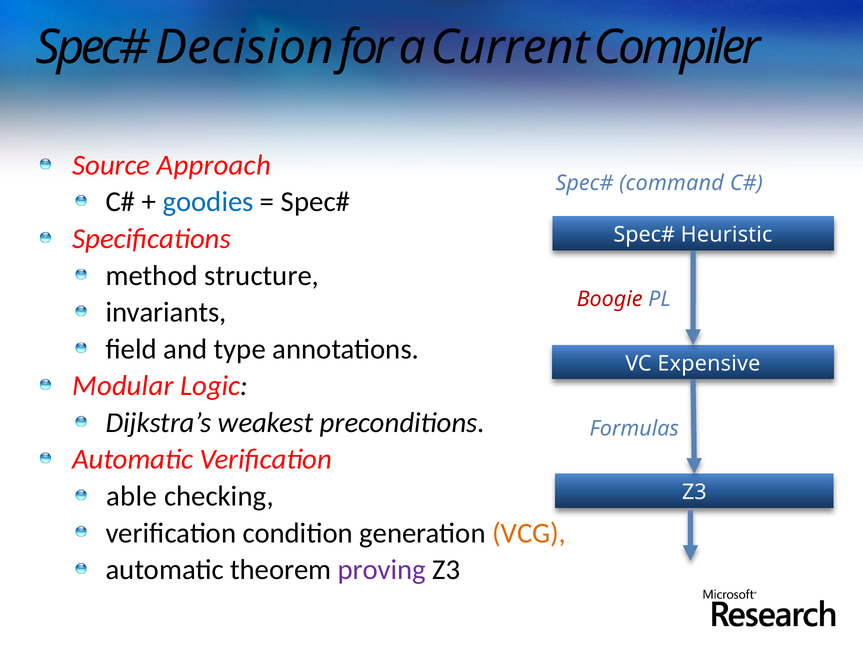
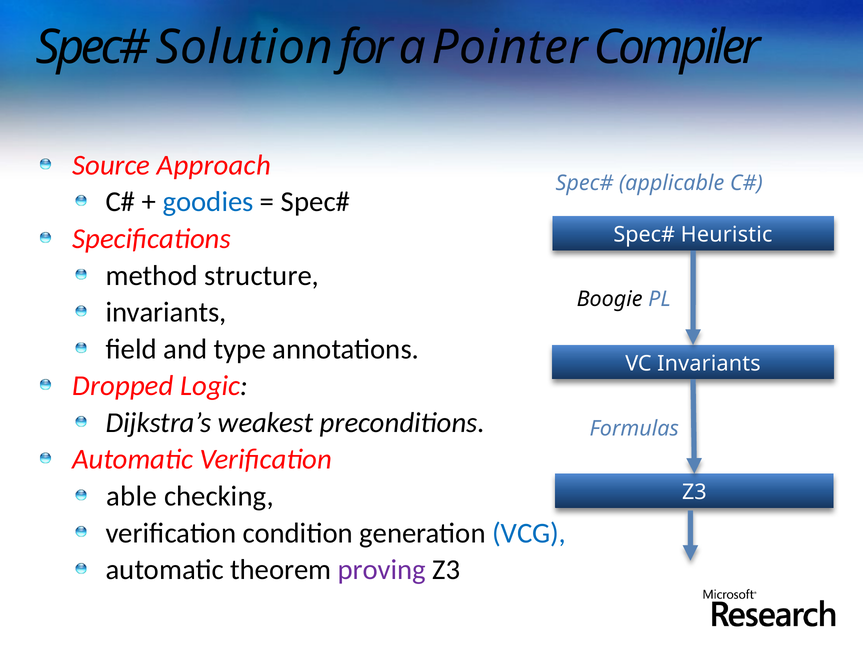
Decision: Decision -> Solution (244, 47)
Current: Current -> Pointer (510, 47)
command: command -> applicable (672, 183)
Boogie colour: red -> black (610, 299)
VC Expensive: Expensive -> Invariants (709, 364)
Modular: Modular -> Dropped (123, 386)
VCG colour: orange -> blue (529, 533)
